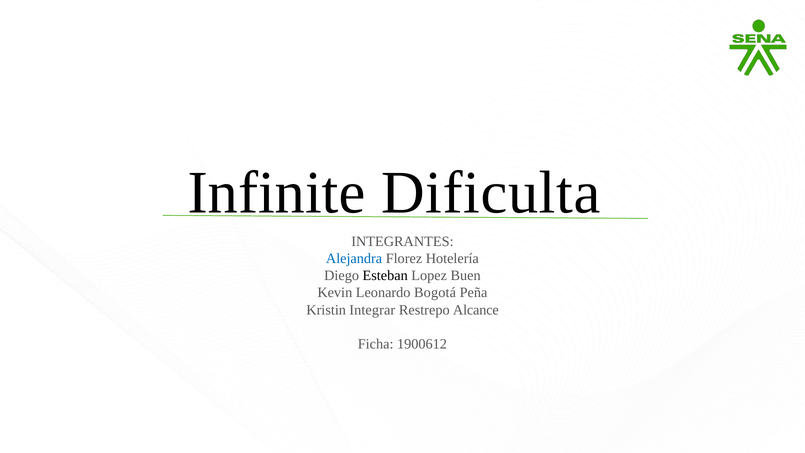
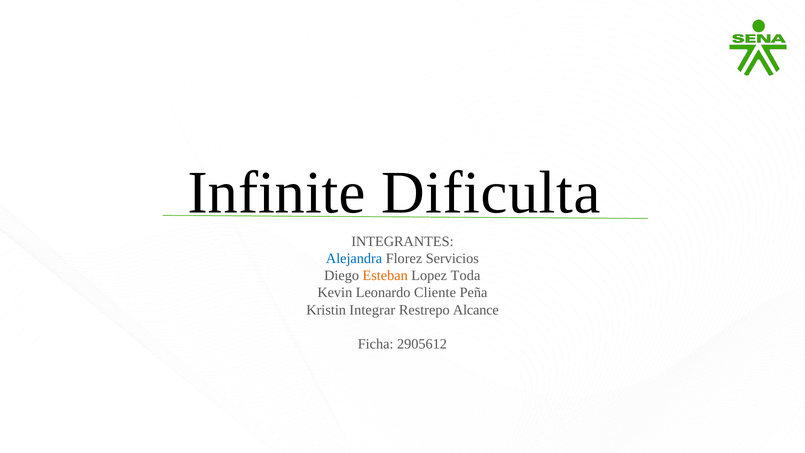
Hotelería: Hotelería -> Servicios (452, 258)
Esteban colour: black -> orange (385, 275)
Buen: Buen -> Toda (466, 275)
Bogotá: Bogotá -> Cliente (435, 293)
1900612: 1900612 -> 2905612 (422, 344)
